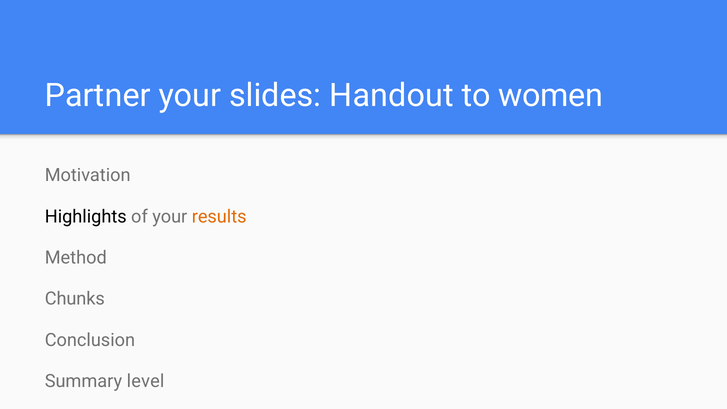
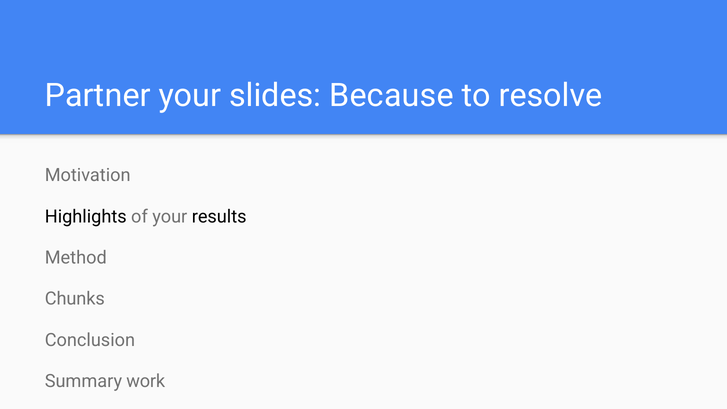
Handout: Handout -> Because (392, 95)
women: women -> resolve (550, 95)
results colour: orange -> black (219, 217)
level: level -> work (146, 381)
